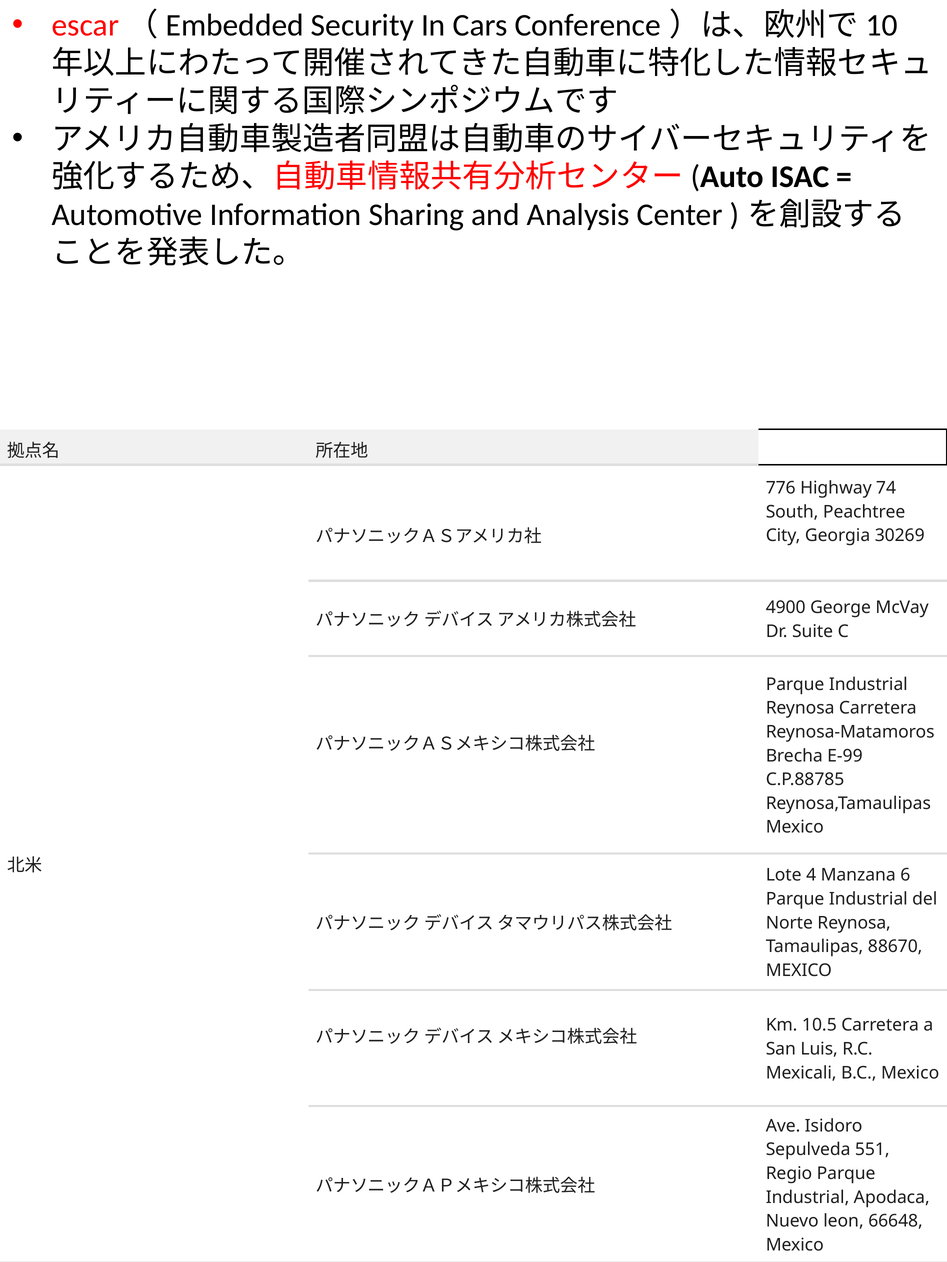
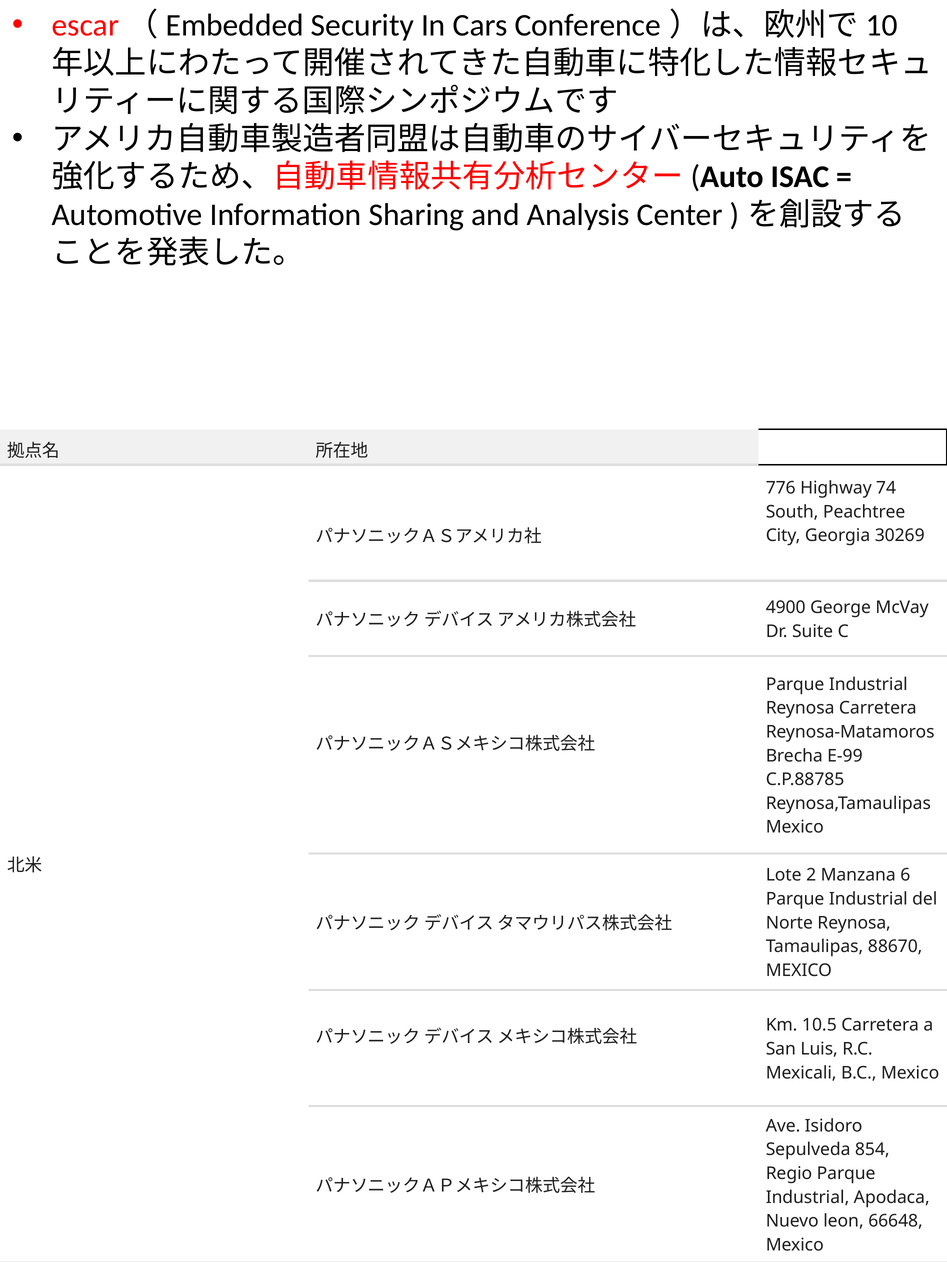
4: 4 -> 2 (811, 876)
551: 551 -> 854 (872, 1150)
